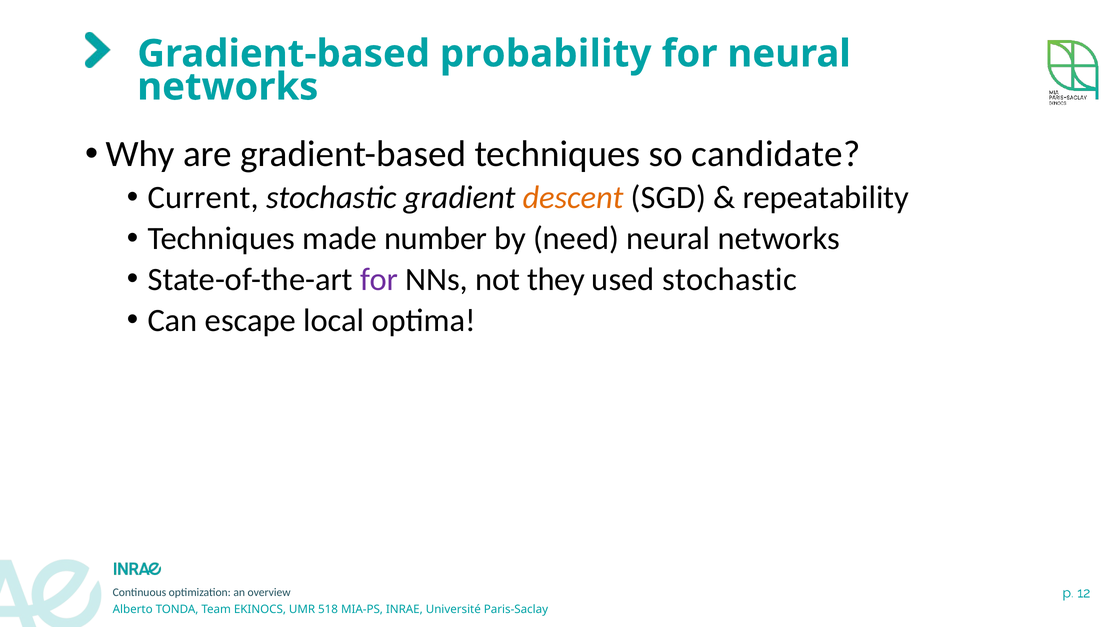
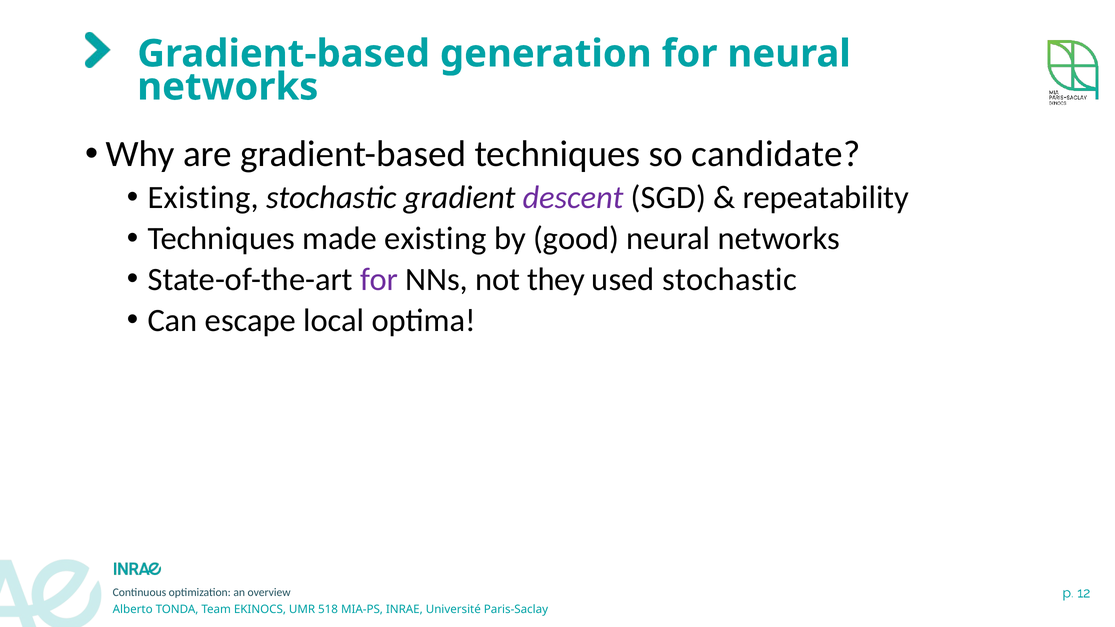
probability: probability -> generation (546, 54)
Current: Current -> Existing (203, 198)
descent colour: orange -> purple (573, 198)
made number: number -> existing (435, 239)
need: need -> good (576, 239)
